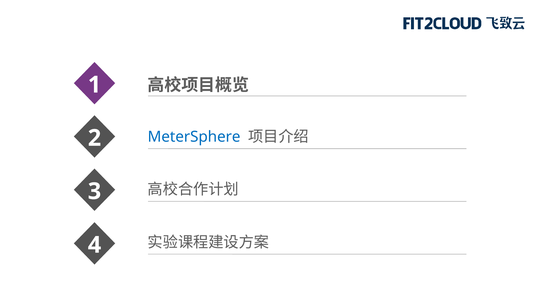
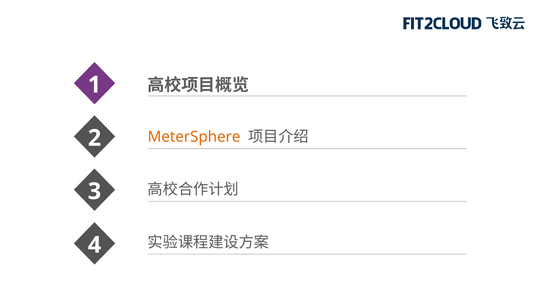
MeterSphere colour: blue -> orange (194, 137)
